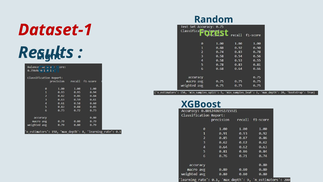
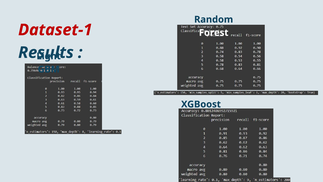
Forest colour: light green -> white (214, 33)
